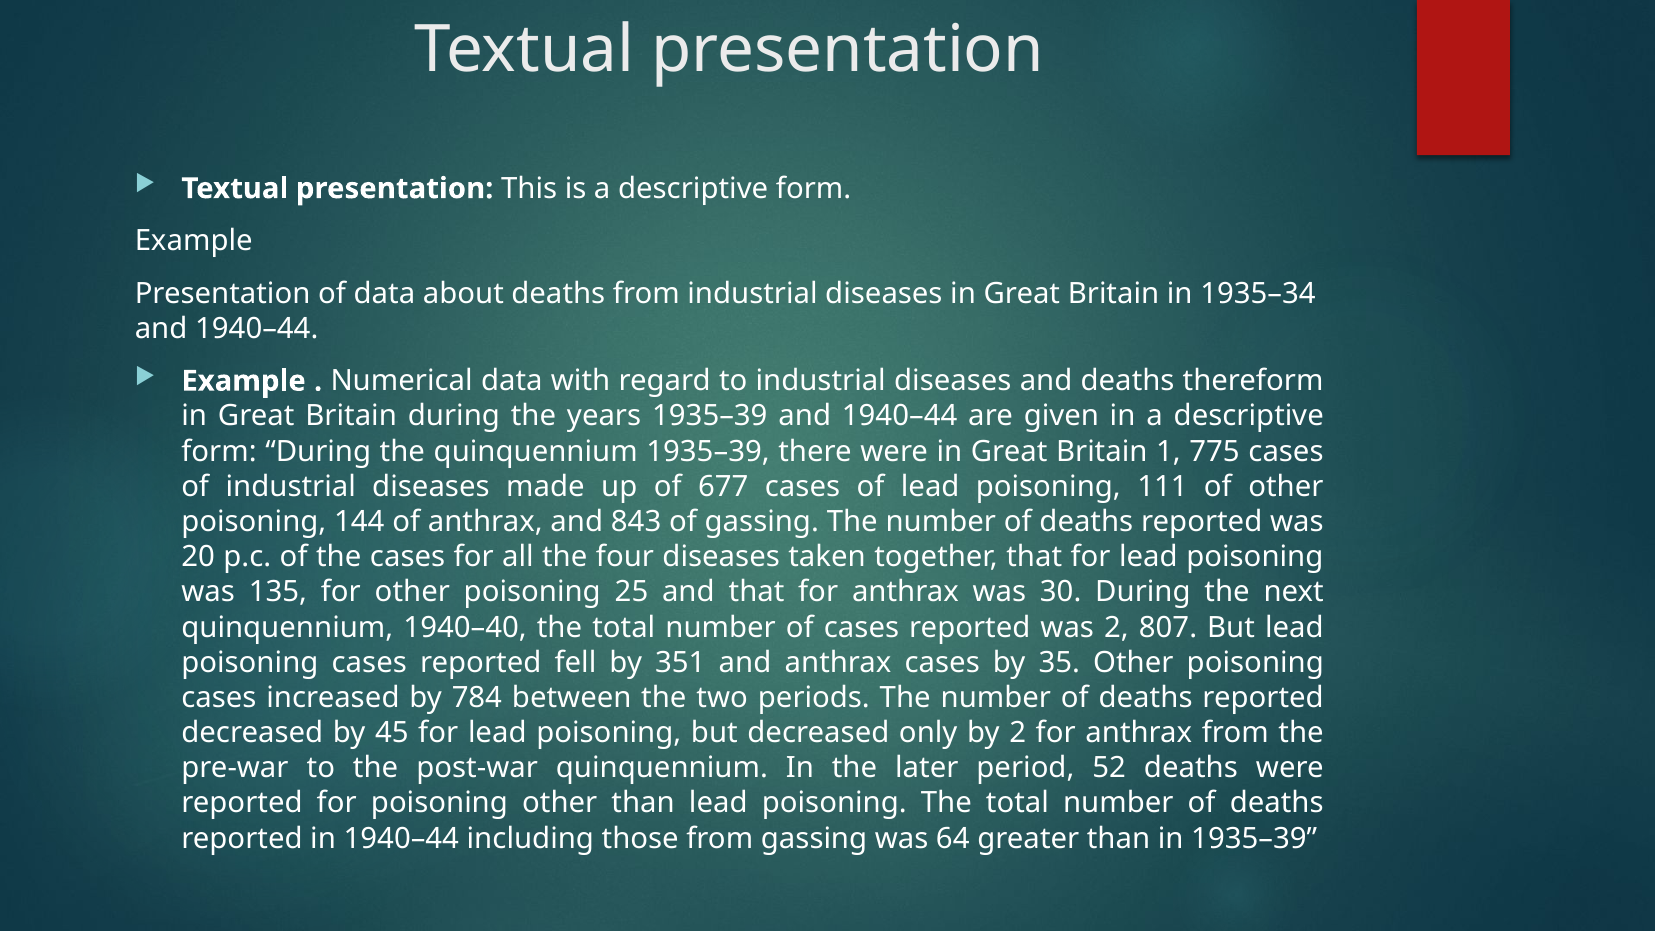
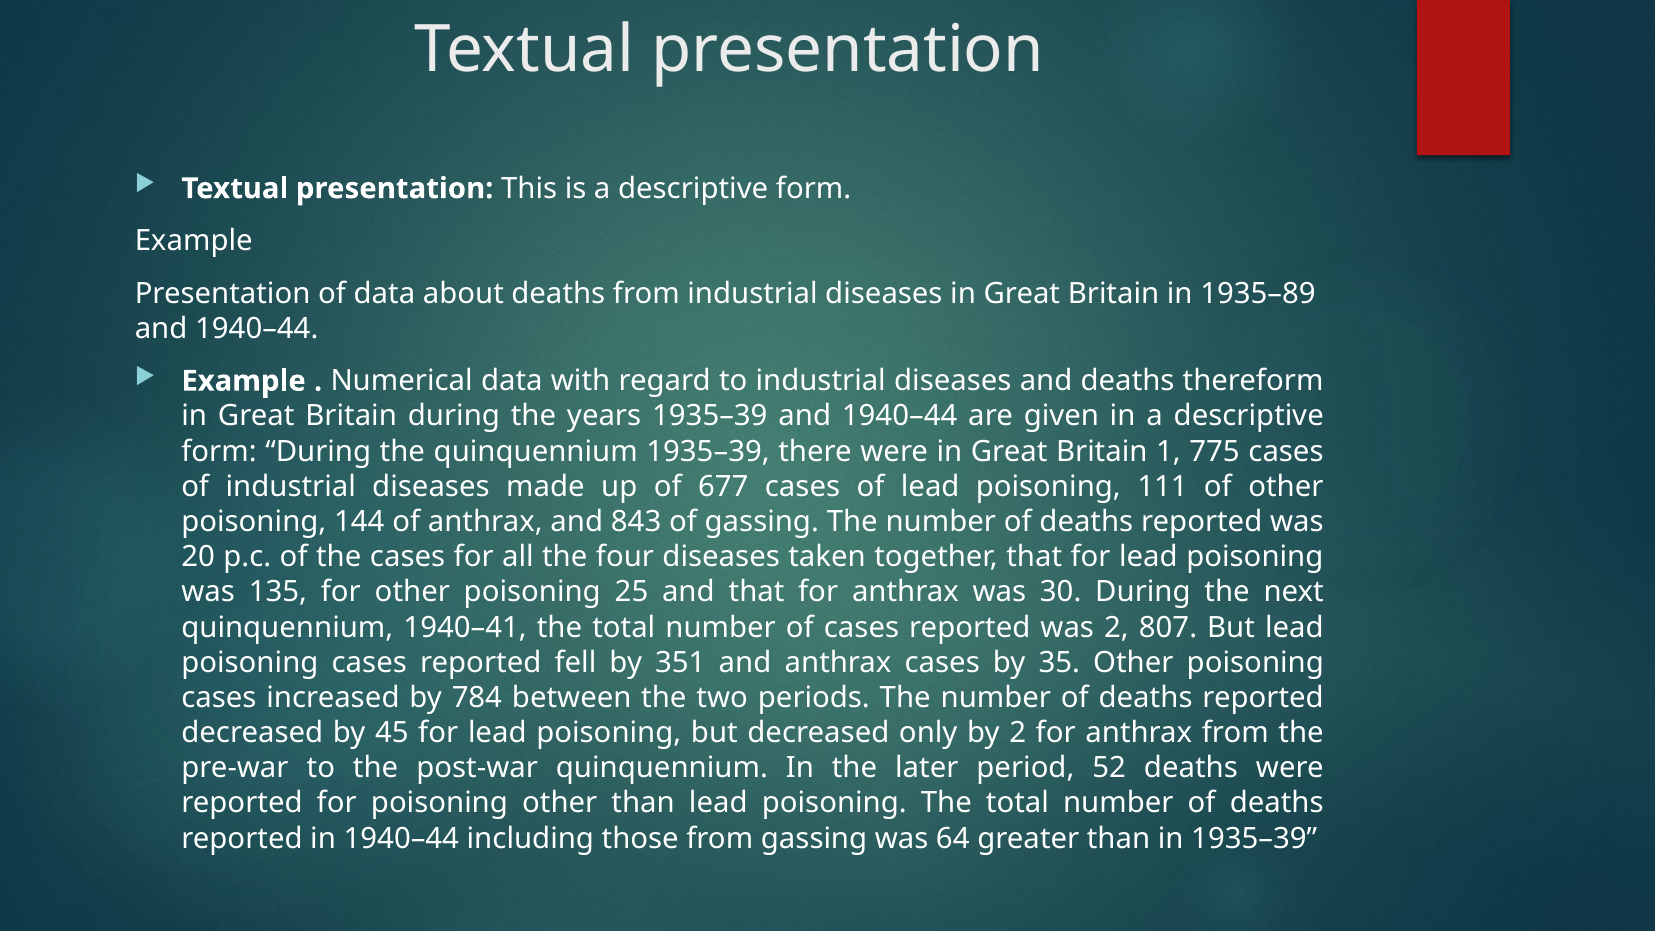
1935–34: 1935–34 -> 1935–89 (1258, 293)
1940–40: 1940–40 -> 1940–41 (465, 627)
